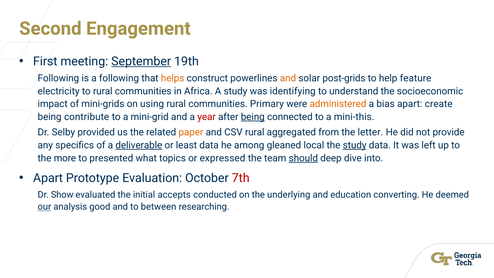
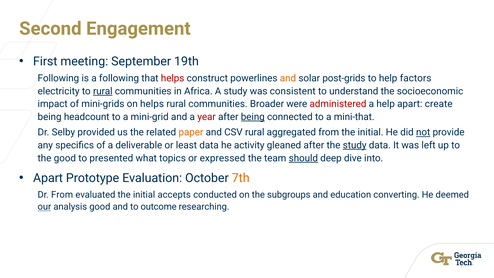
September underline: present -> none (141, 61)
helps colour: orange -> red (173, 78)
feature: feature -> factors (416, 78)
rural underline: none -> present (103, 91)
identifying: identifying -> consistent (293, 91)
on using: using -> helps (152, 104)
Primary: Primary -> Broader (267, 104)
administered colour: orange -> red (338, 104)
a bias: bias -> help (386, 104)
contribute: contribute -> headcount (87, 117)
mini-this: mini-this -> mini-that (354, 117)
from the letter: letter -> initial (371, 132)
not underline: none -> present (423, 132)
deliverable underline: present -> none (139, 145)
among: among -> activity (249, 145)
gleaned local: local -> after (314, 145)
the more: more -> good (65, 158)
7th colour: red -> orange (241, 178)
Dr Show: Show -> From (62, 195)
underlying: underlying -> subgroups (289, 195)
between: between -> outcome (159, 207)
